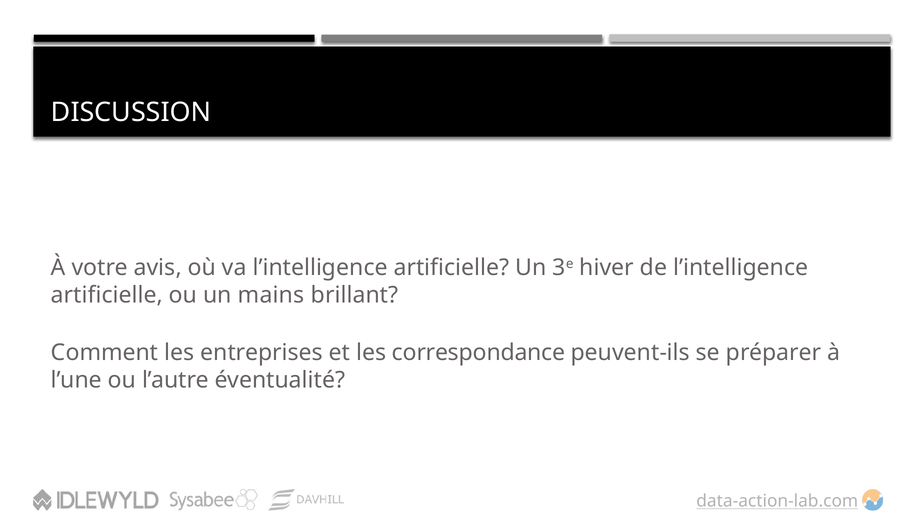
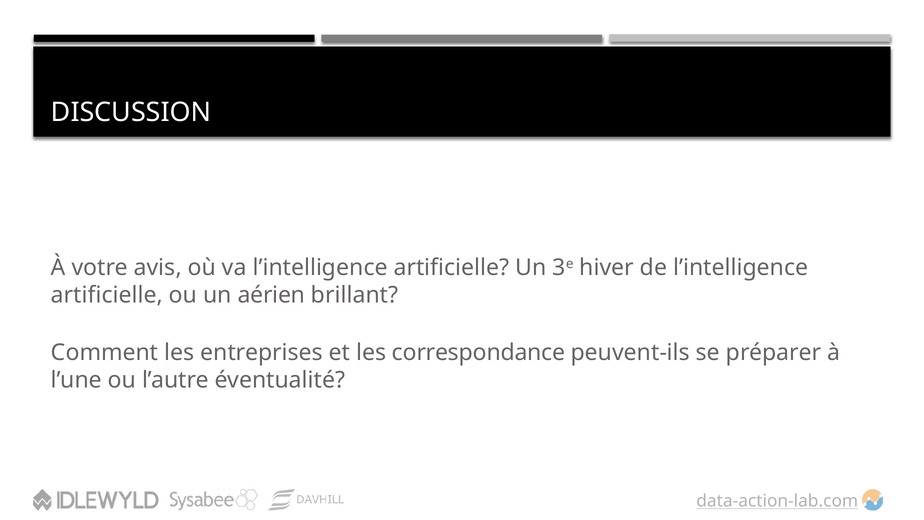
mains: mains -> aérien (271, 295)
